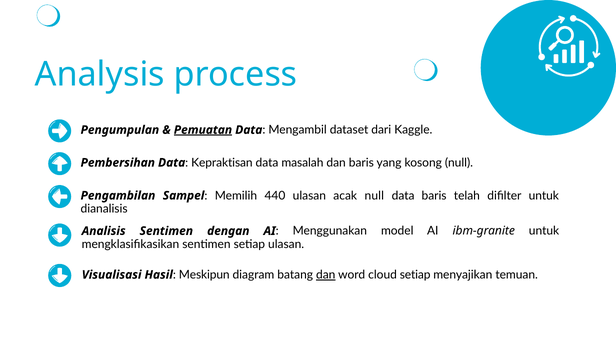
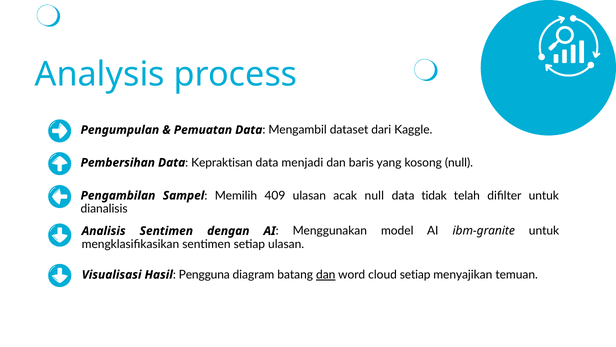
Pemuatan underline: present -> none (203, 130)
masalah: masalah -> menjadi (302, 162)
440: 440 -> 409 (275, 195)
data baris: baris -> tidak (434, 195)
Meskipun: Meskipun -> Pengguna (204, 274)
